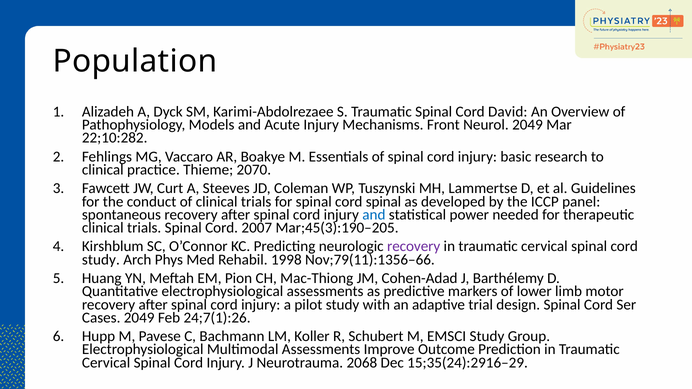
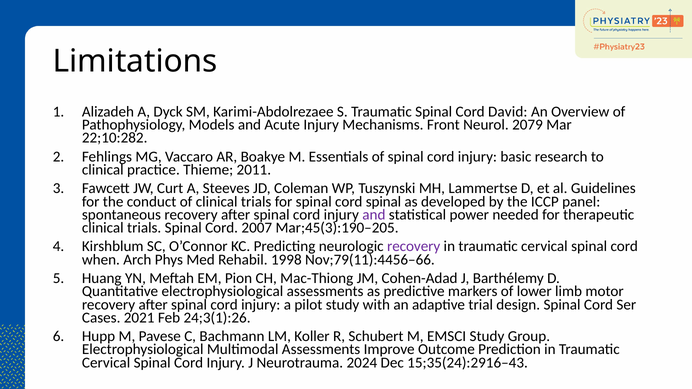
Population: Population -> Limitations (135, 61)
Neurol 2049: 2049 -> 2079 (527, 125)
2070: 2070 -> 2011 (254, 170)
and colour: blue -> purple (374, 215)
study: study -> when (101, 260)
Nov;79(11):1356–66: Nov;79(11):1356–66 -> Nov;79(11):4456–66 (370, 260)
Cases 2049: 2049 -> 2021 (139, 318)
24;7(1):26: 24;7(1):26 -> 24;3(1):26 (217, 318)
2068: 2068 -> 2024 (362, 363)
15;35(24):2916–29: 15;35(24):2916–29 -> 15;35(24):2916–43 (468, 363)
